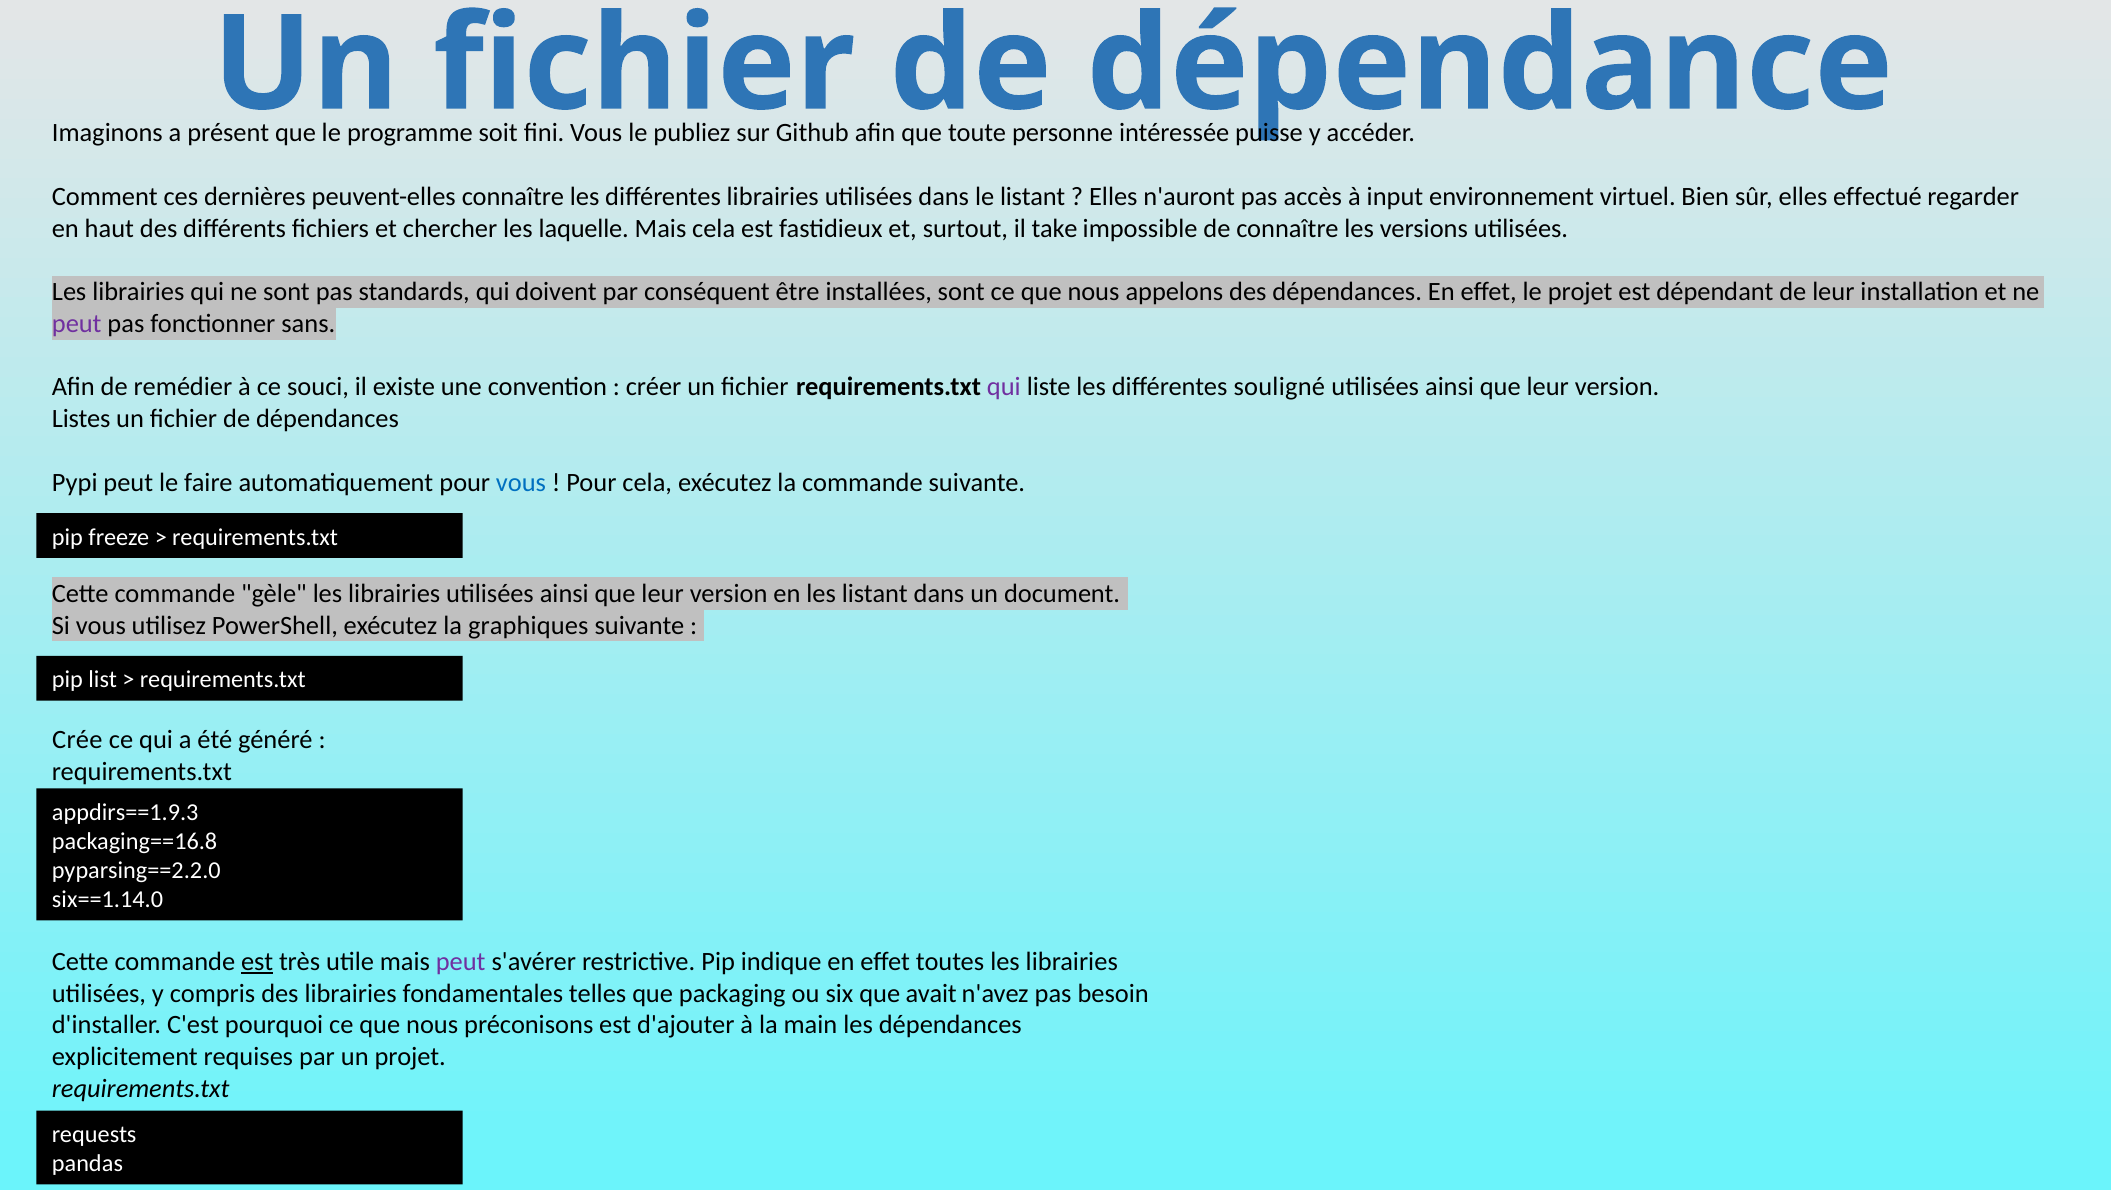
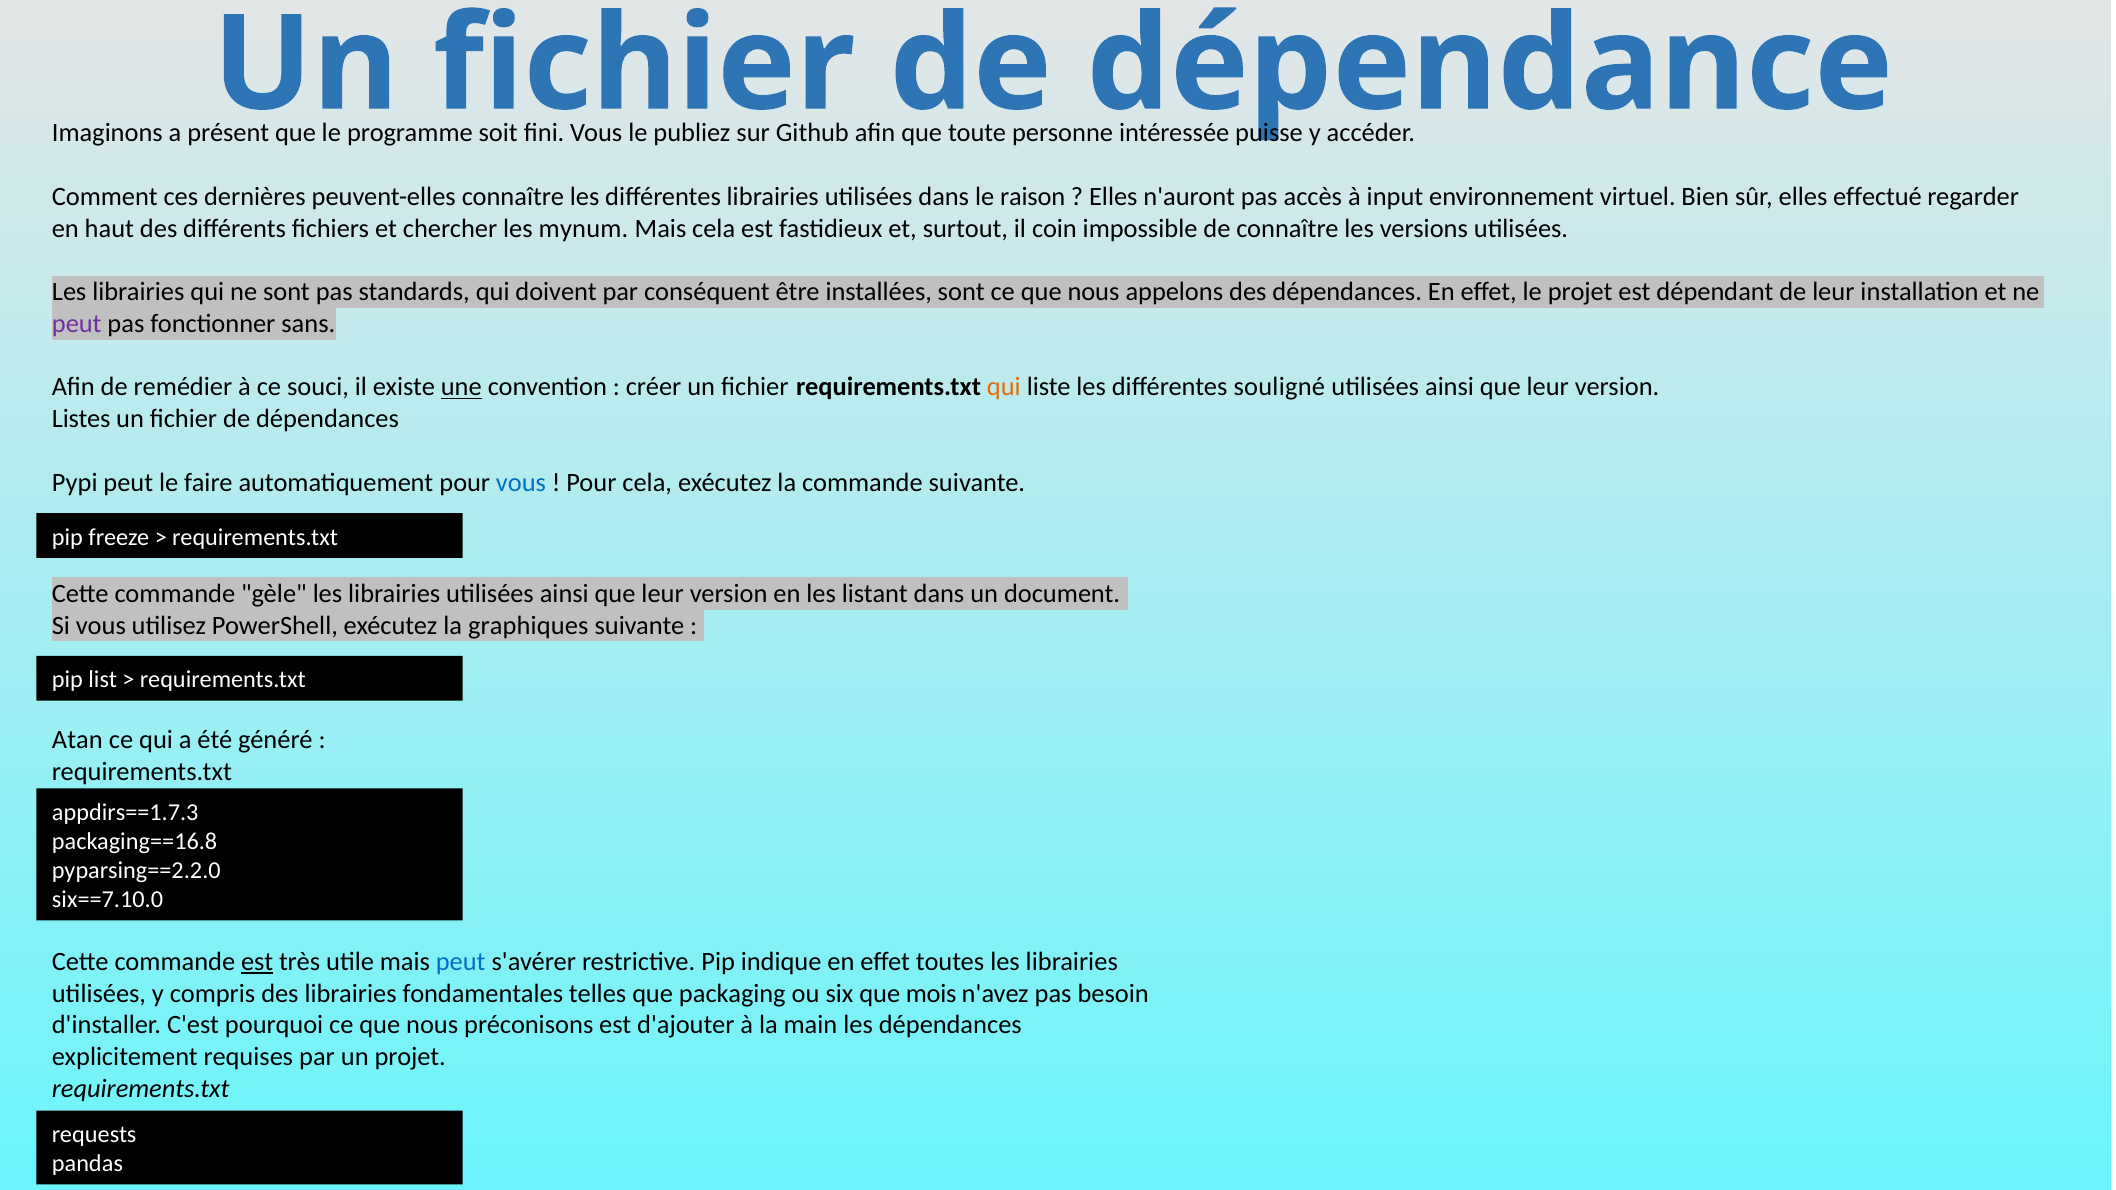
le listant: listant -> raison (1033, 197)
laquelle: laquelle -> mynum (584, 229)
take: take -> coin (1054, 229)
une underline: none -> present (461, 387)
qui colour: purple -> orange (1004, 387)
Crée: Crée -> Atan (77, 740)
appdirs==1.9.3: appdirs==1.9.3 -> appdirs==1.7.3 (125, 812)
six==1.14.0: six==1.14.0 -> six==7.10.0 (108, 900)
peut colour: purple -> blue (461, 962)
avait: avait -> mois (931, 994)
